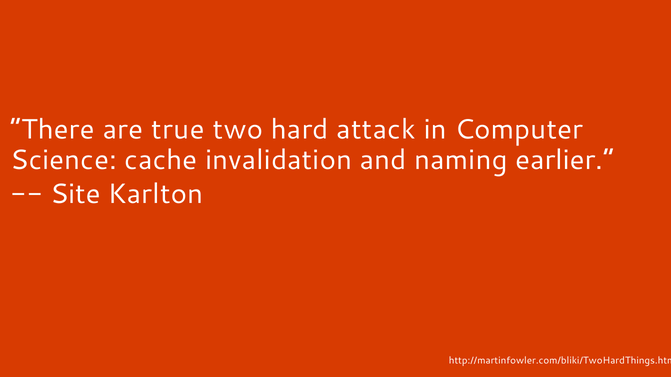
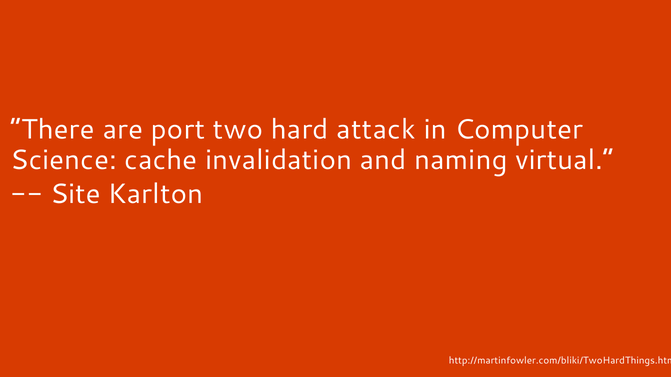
true: true -> port (178, 130)
earlier: earlier -> virtual (565, 160)
